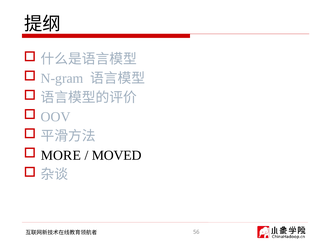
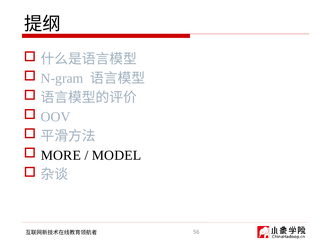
MOVED: MOVED -> MODEL (117, 156)
